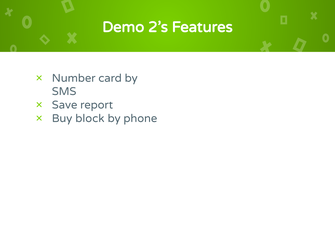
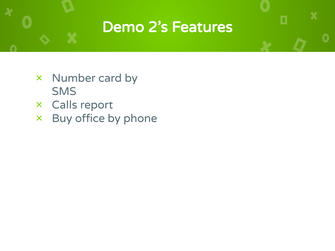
Save: Save -> Calls (65, 105)
block: block -> office (90, 118)
